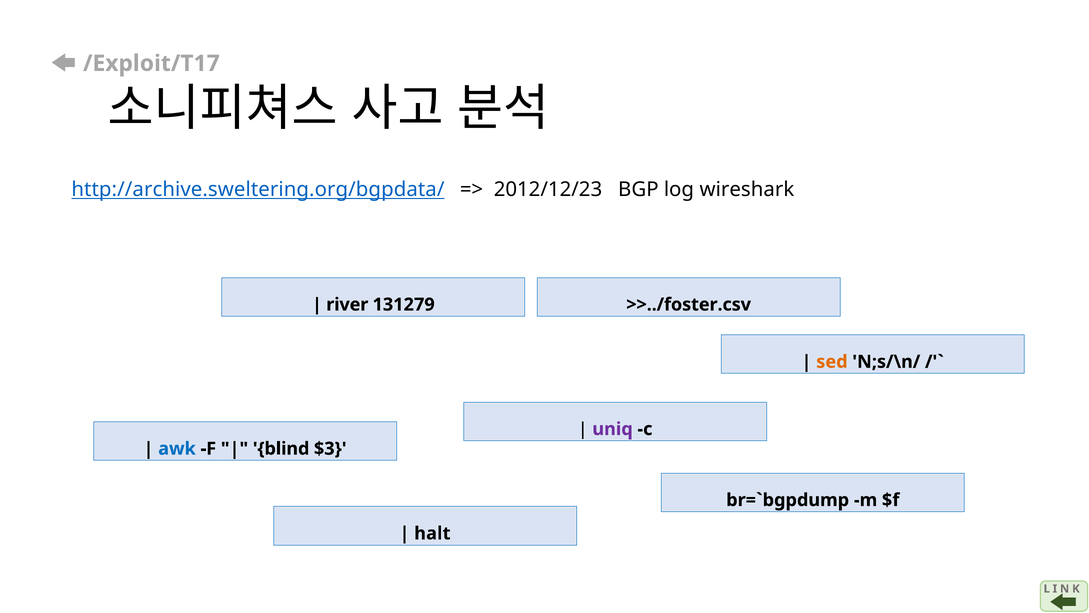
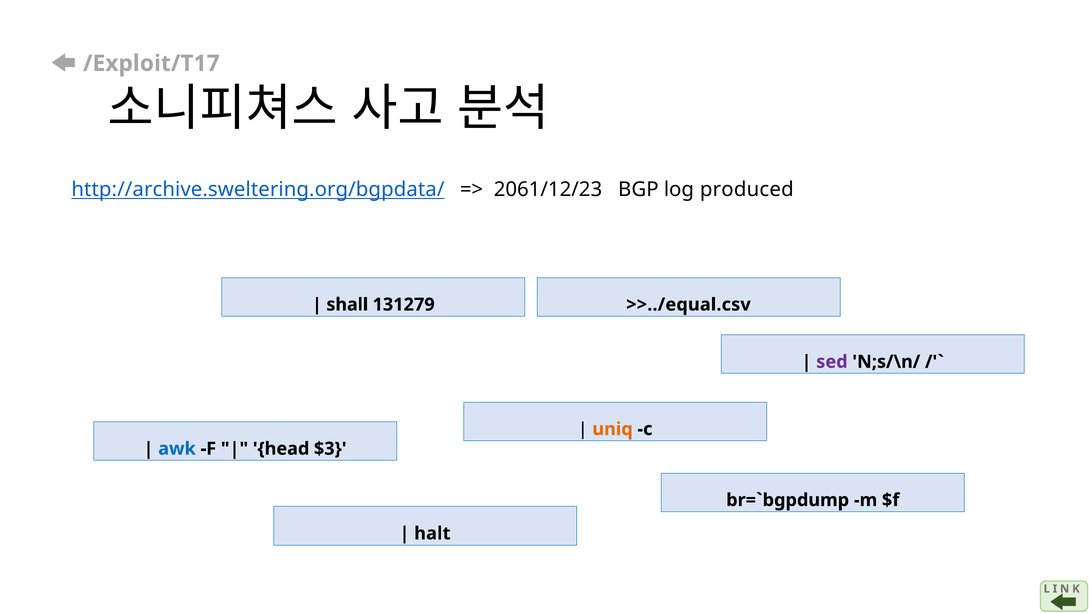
2012/12/23: 2012/12/23 -> 2061/12/23 (548, 189)
wireshark: wireshark -> produced (747, 189)
river: river -> shall (347, 304)
>>../foster.csv: >>../foster.csv -> >>../equal.csv (688, 304)
sed colour: orange -> purple (832, 362)
uniq colour: purple -> orange (613, 429)
blind: blind -> head (281, 448)
